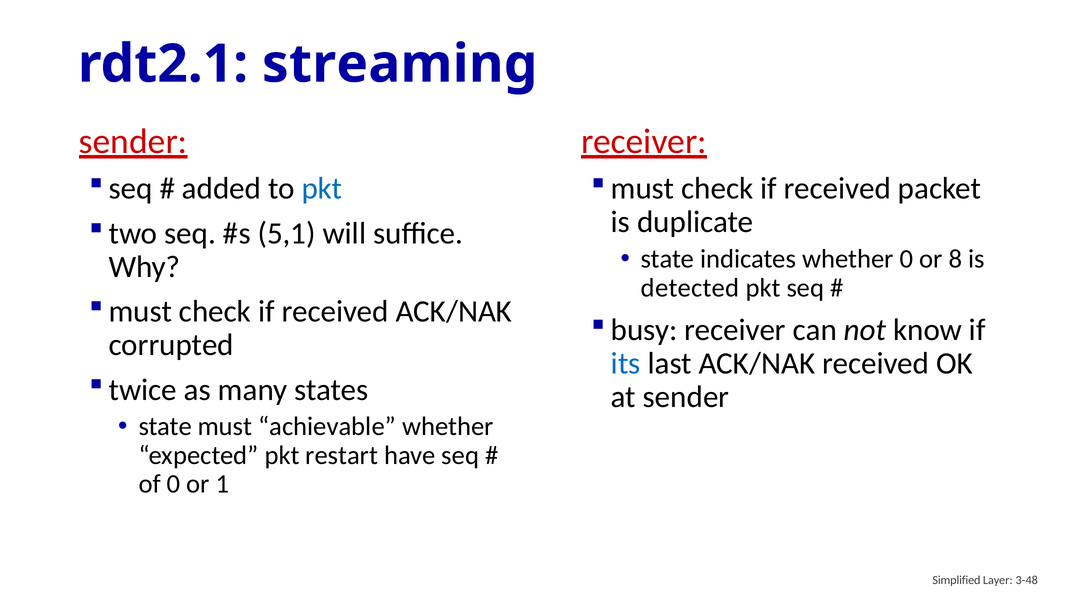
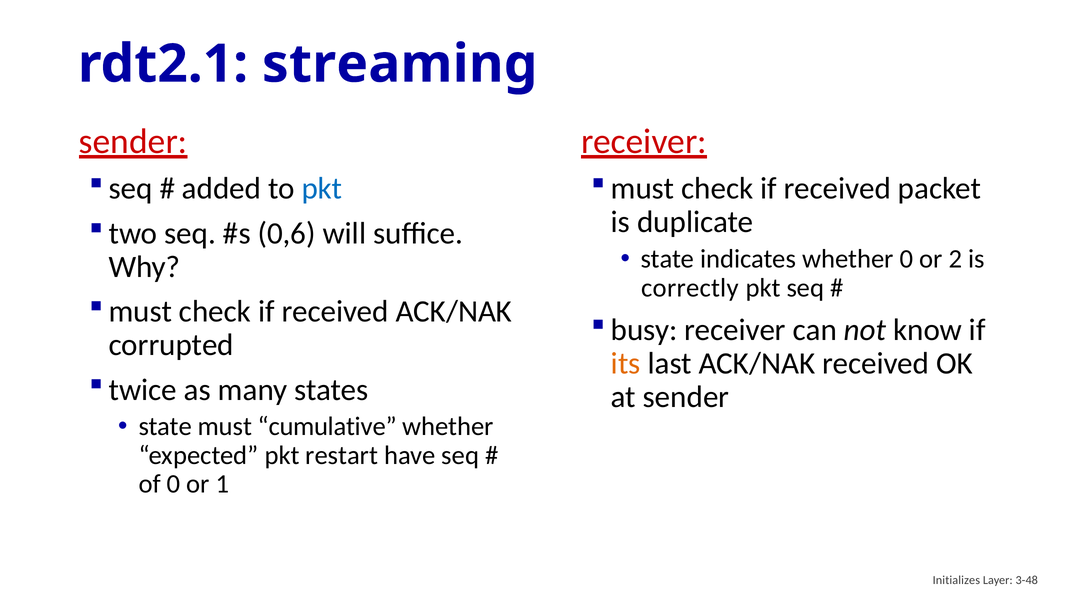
5,1: 5,1 -> 0,6 (287, 233)
8: 8 -> 2 (955, 259)
detected: detected -> correctly (690, 288)
its colour: blue -> orange (626, 363)
achievable: achievable -> cumulative (327, 426)
Simplified: Simplified -> Initializes (956, 580)
